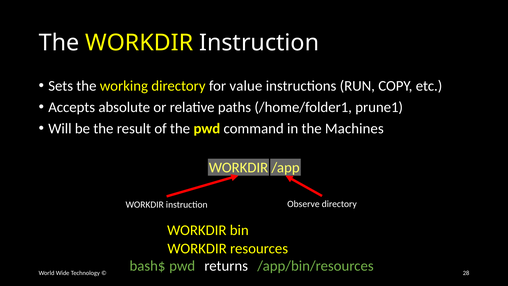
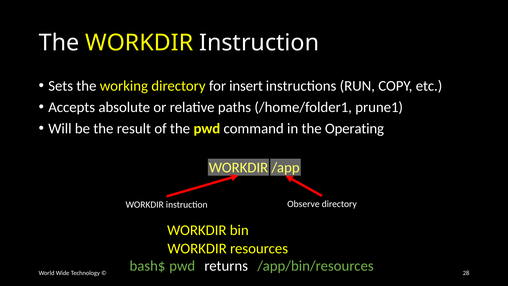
value: value -> insert (246, 86)
Machines: Machines -> Operating (354, 128)
